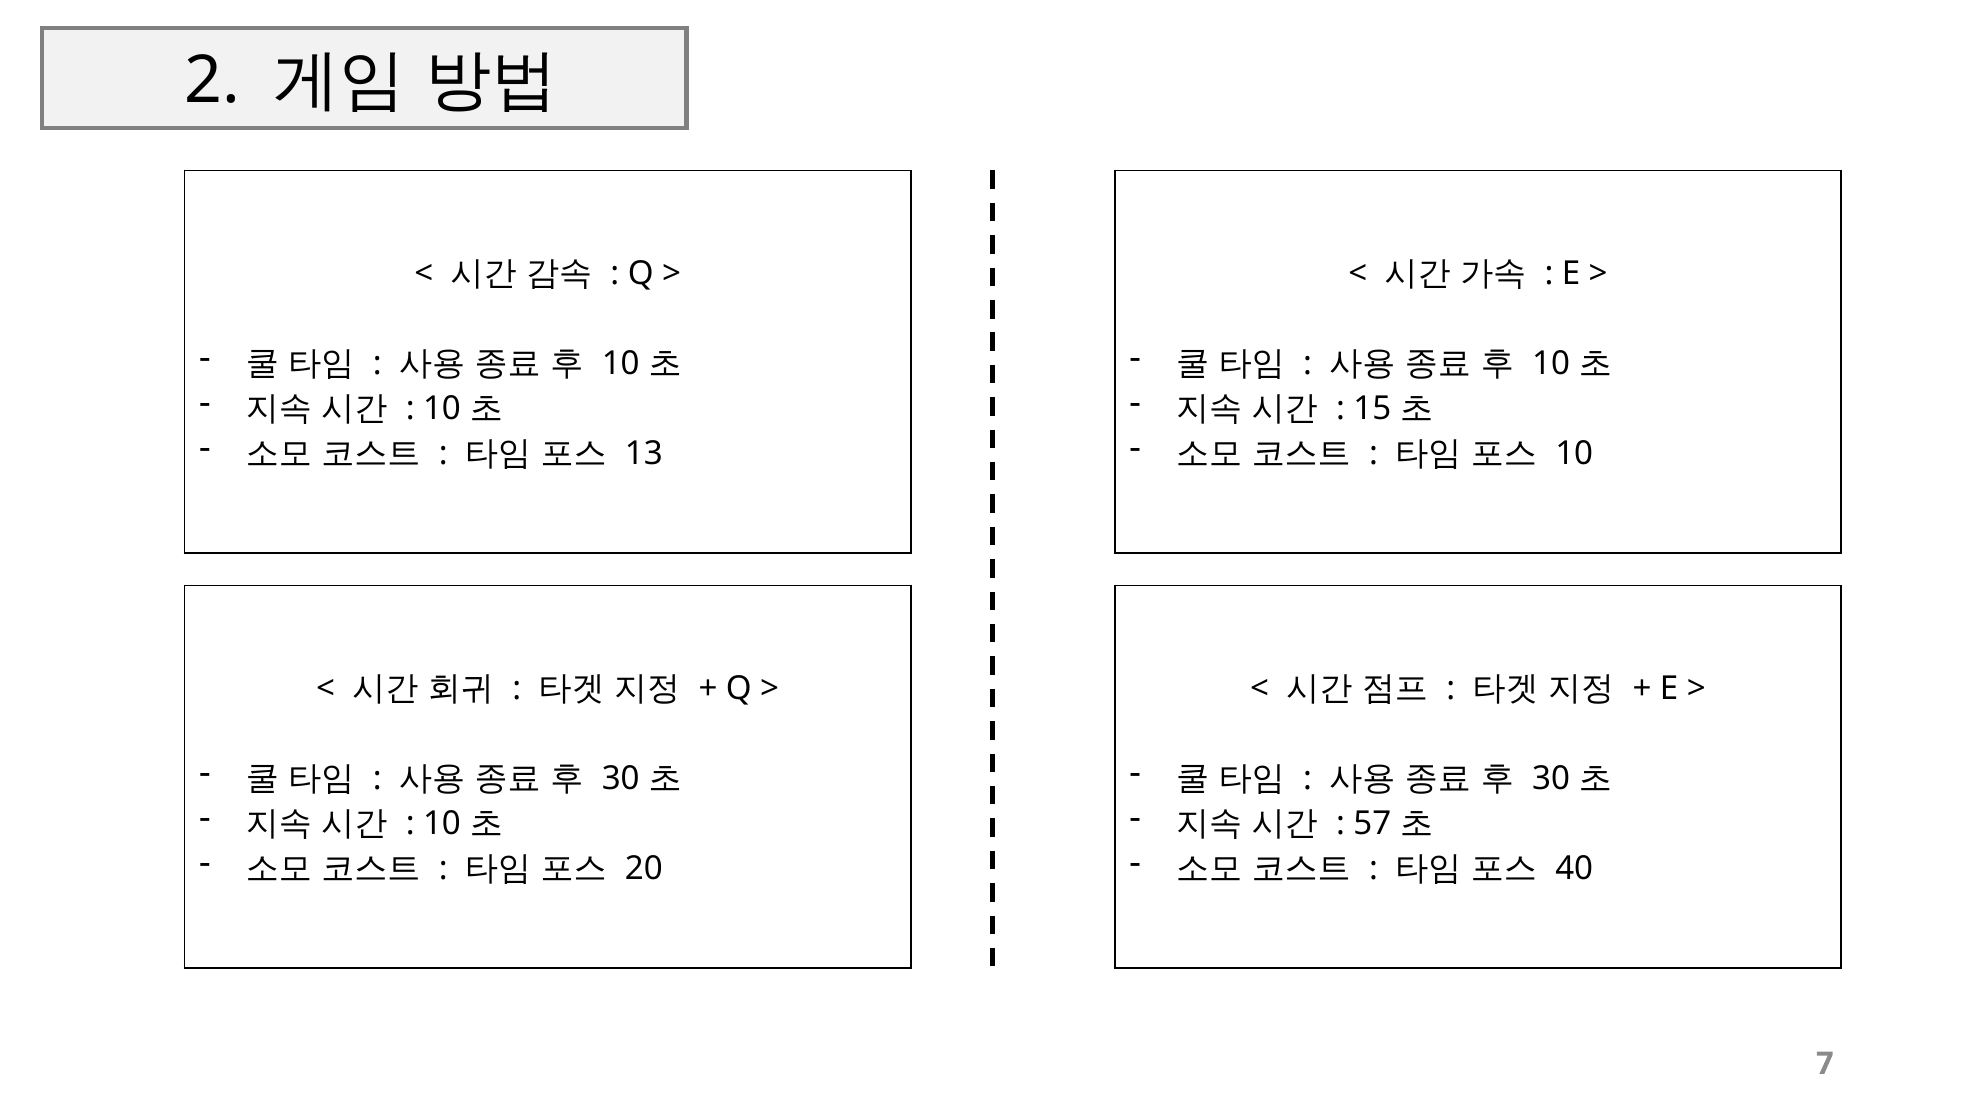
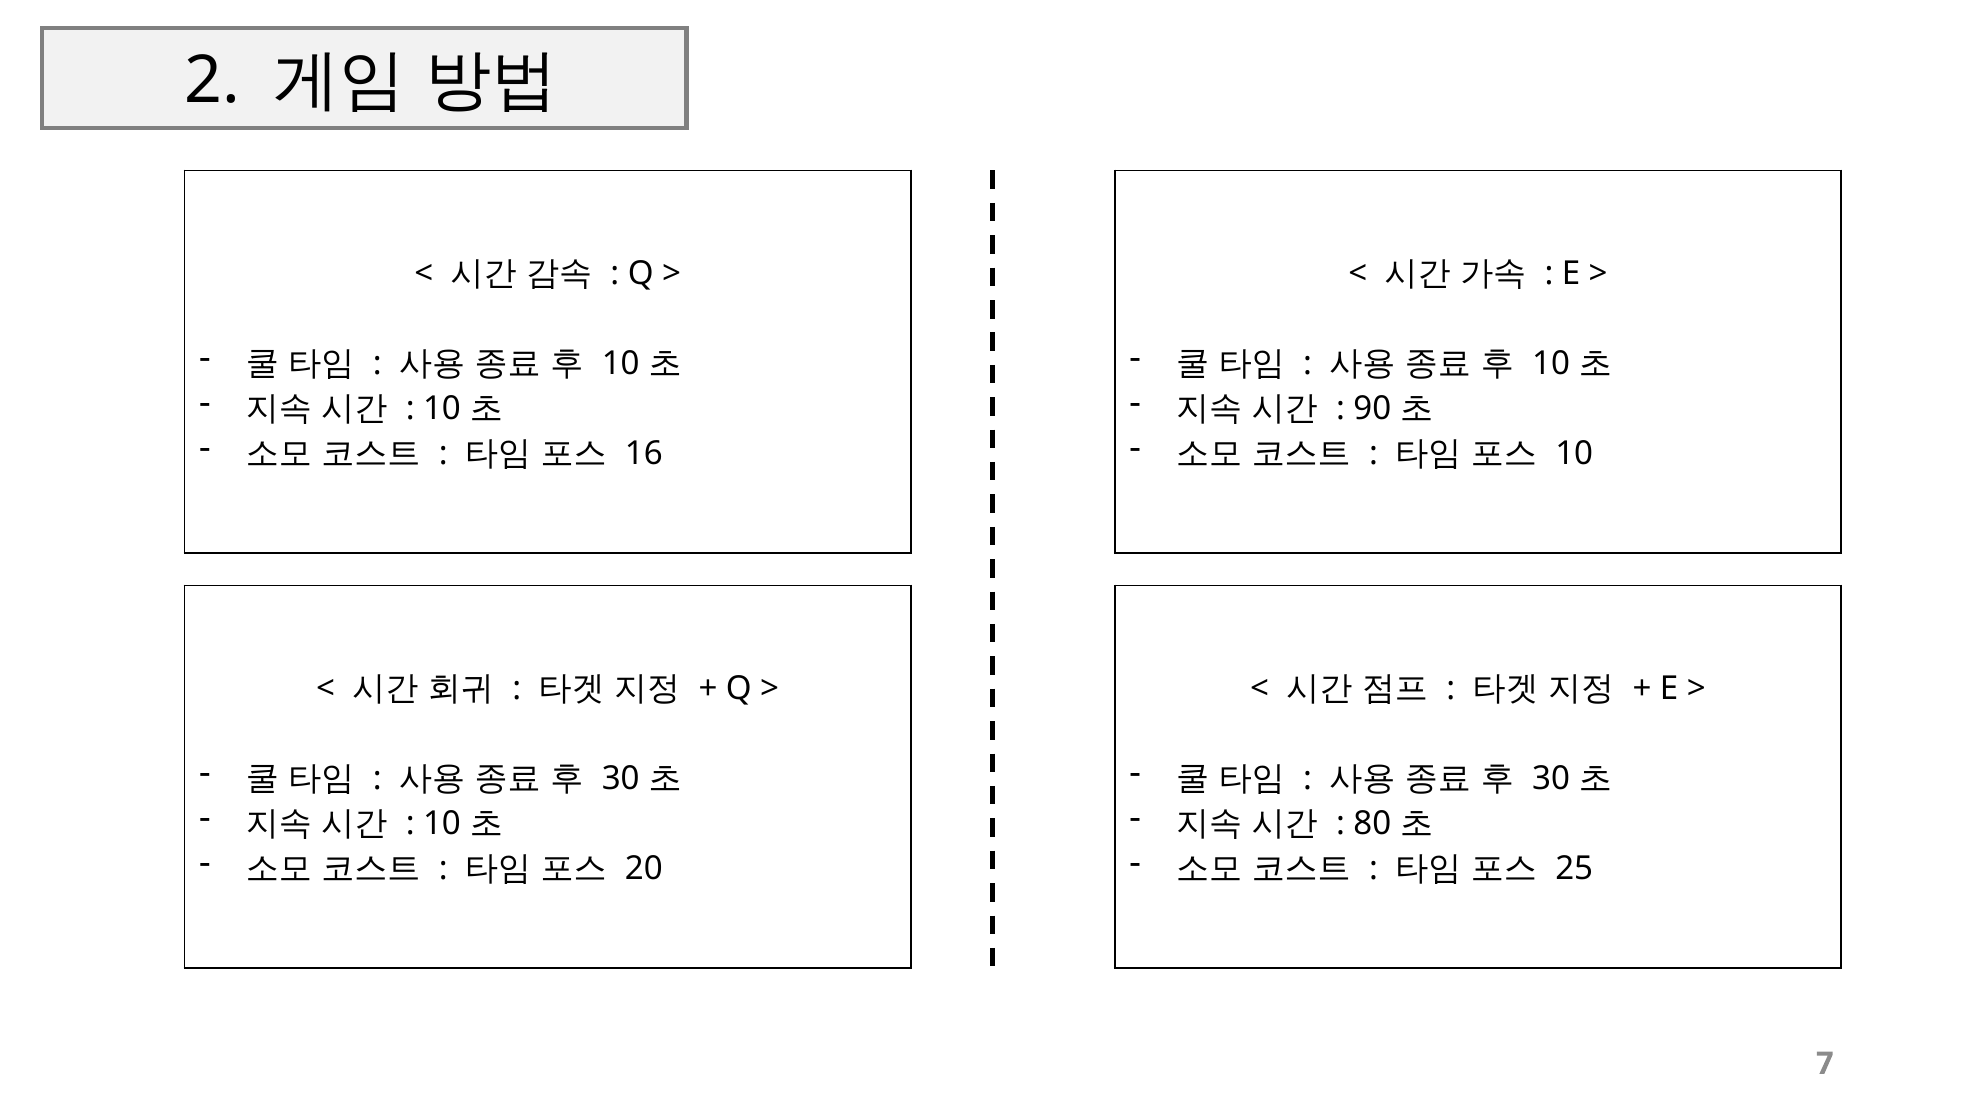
15: 15 -> 90 (1372, 409)
13: 13 -> 16 (644, 454)
57: 57 -> 80 (1372, 824)
40: 40 -> 25 (1574, 869)
